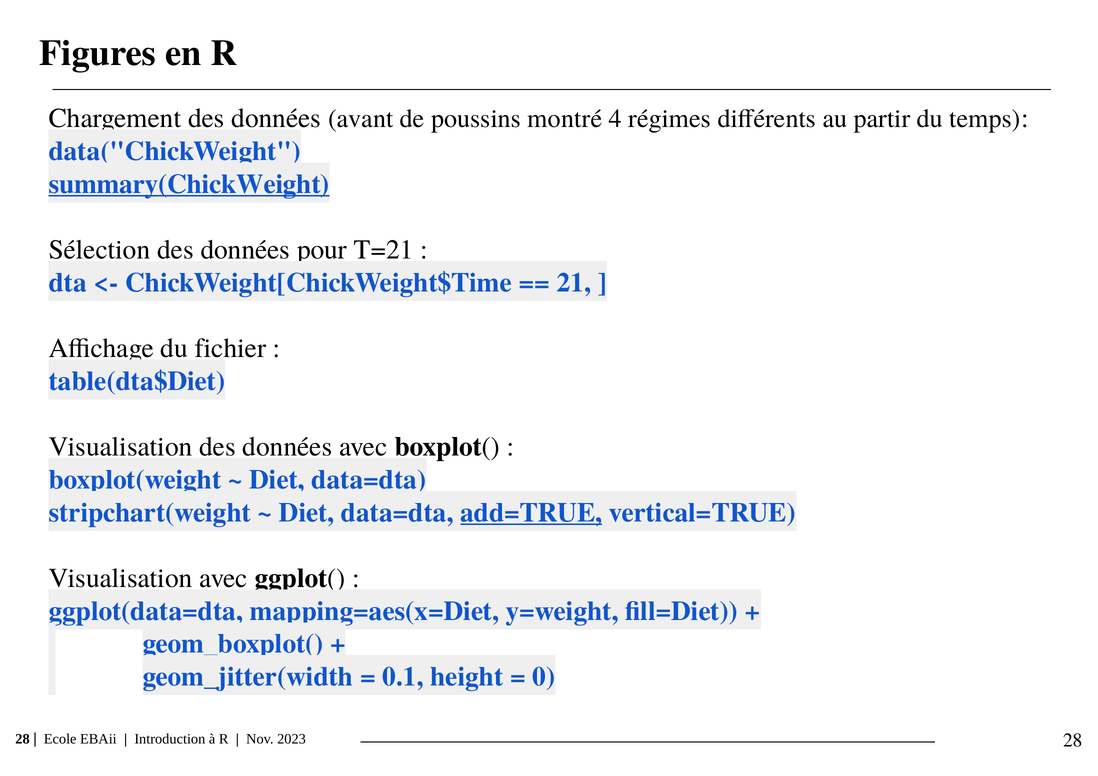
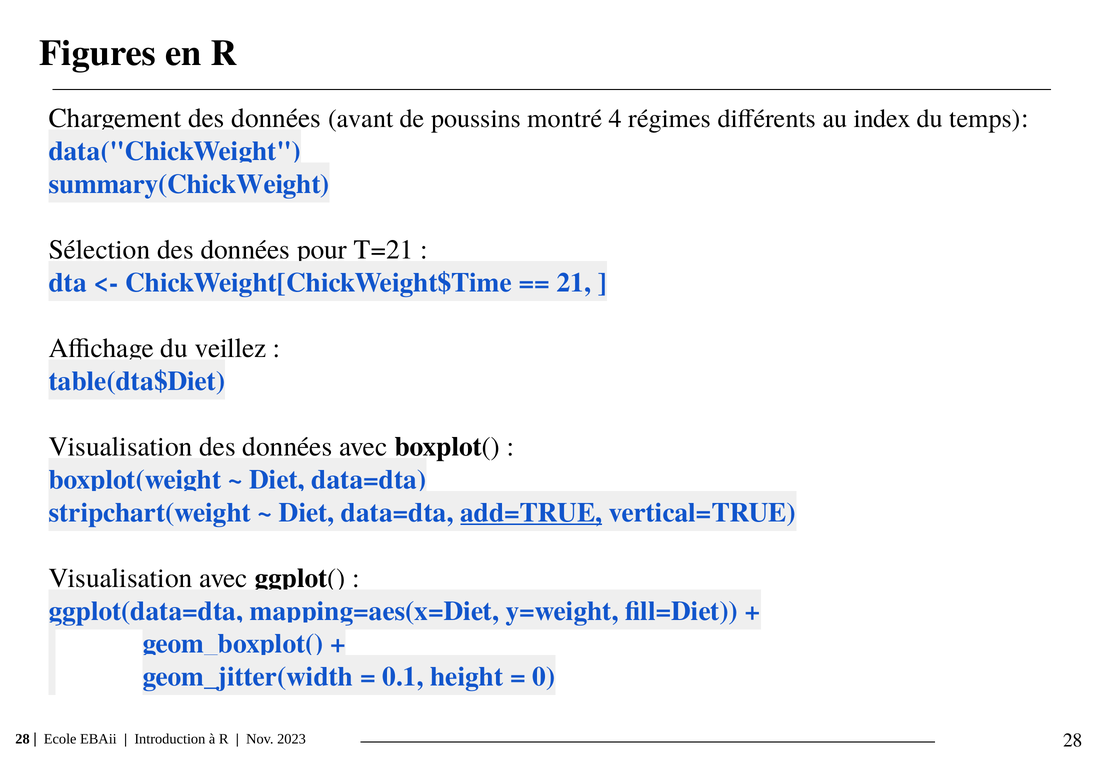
partir: partir -> index (882, 119)
summary(ChickWeight underline: present -> none (189, 184)
fichier: fichier -> veillez (231, 348)
